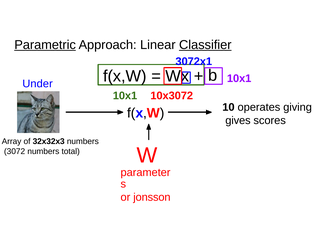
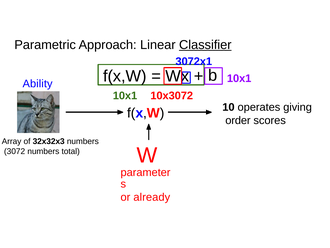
Parametric underline: present -> none (45, 45)
Under: Under -> Ability (38, 83)
gives: gives -> order (238, 120)
jonsson: jonsson -> already (152, 197)
